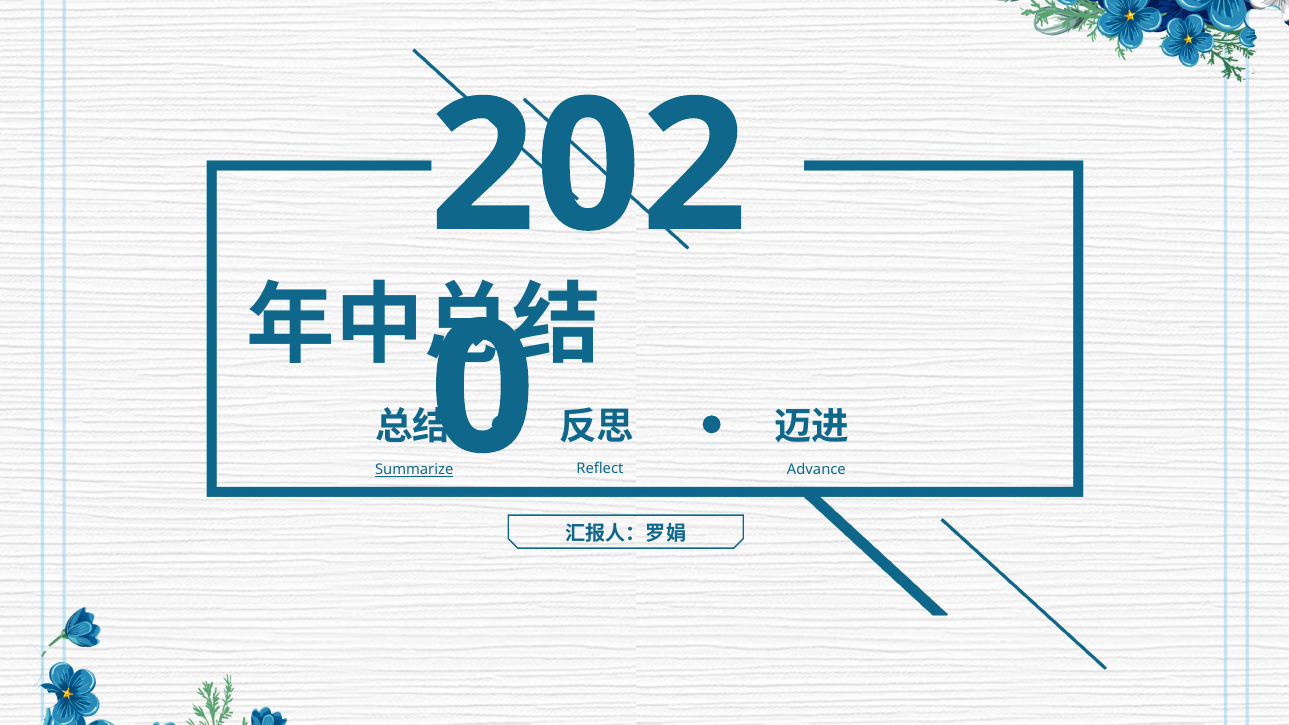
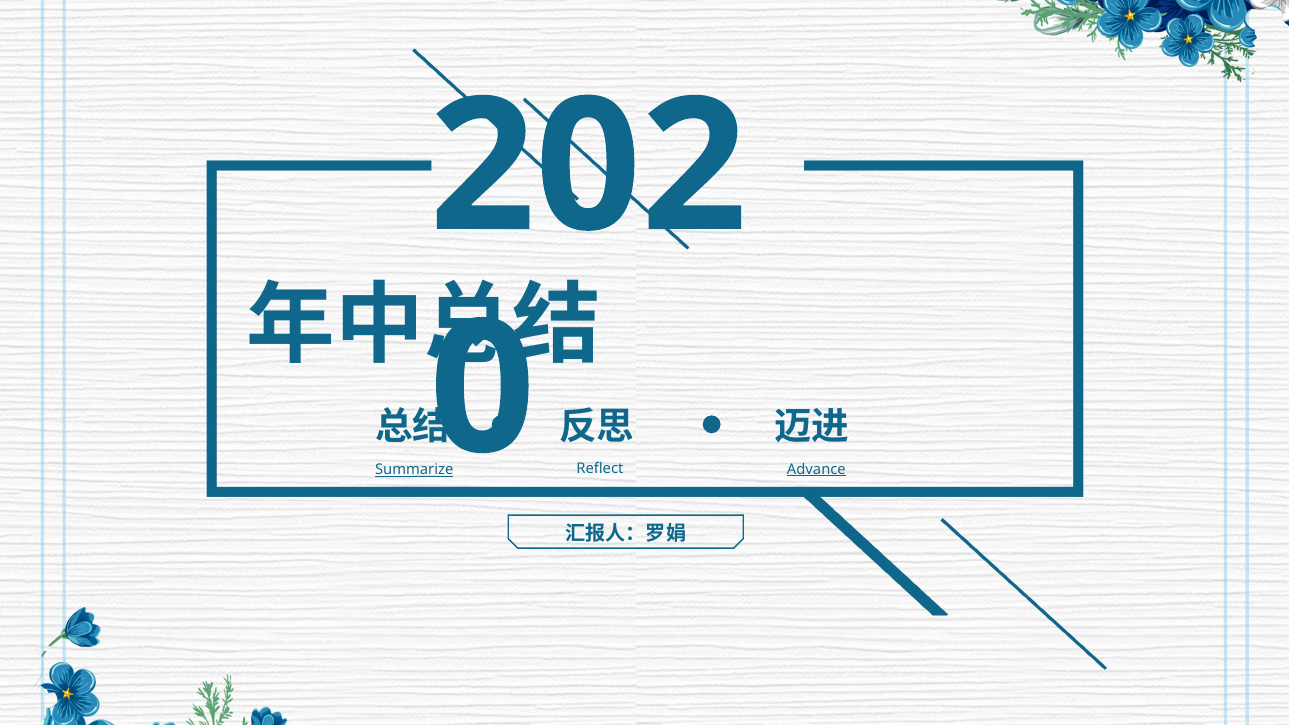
Advance underline: none -> present (816, 470)
